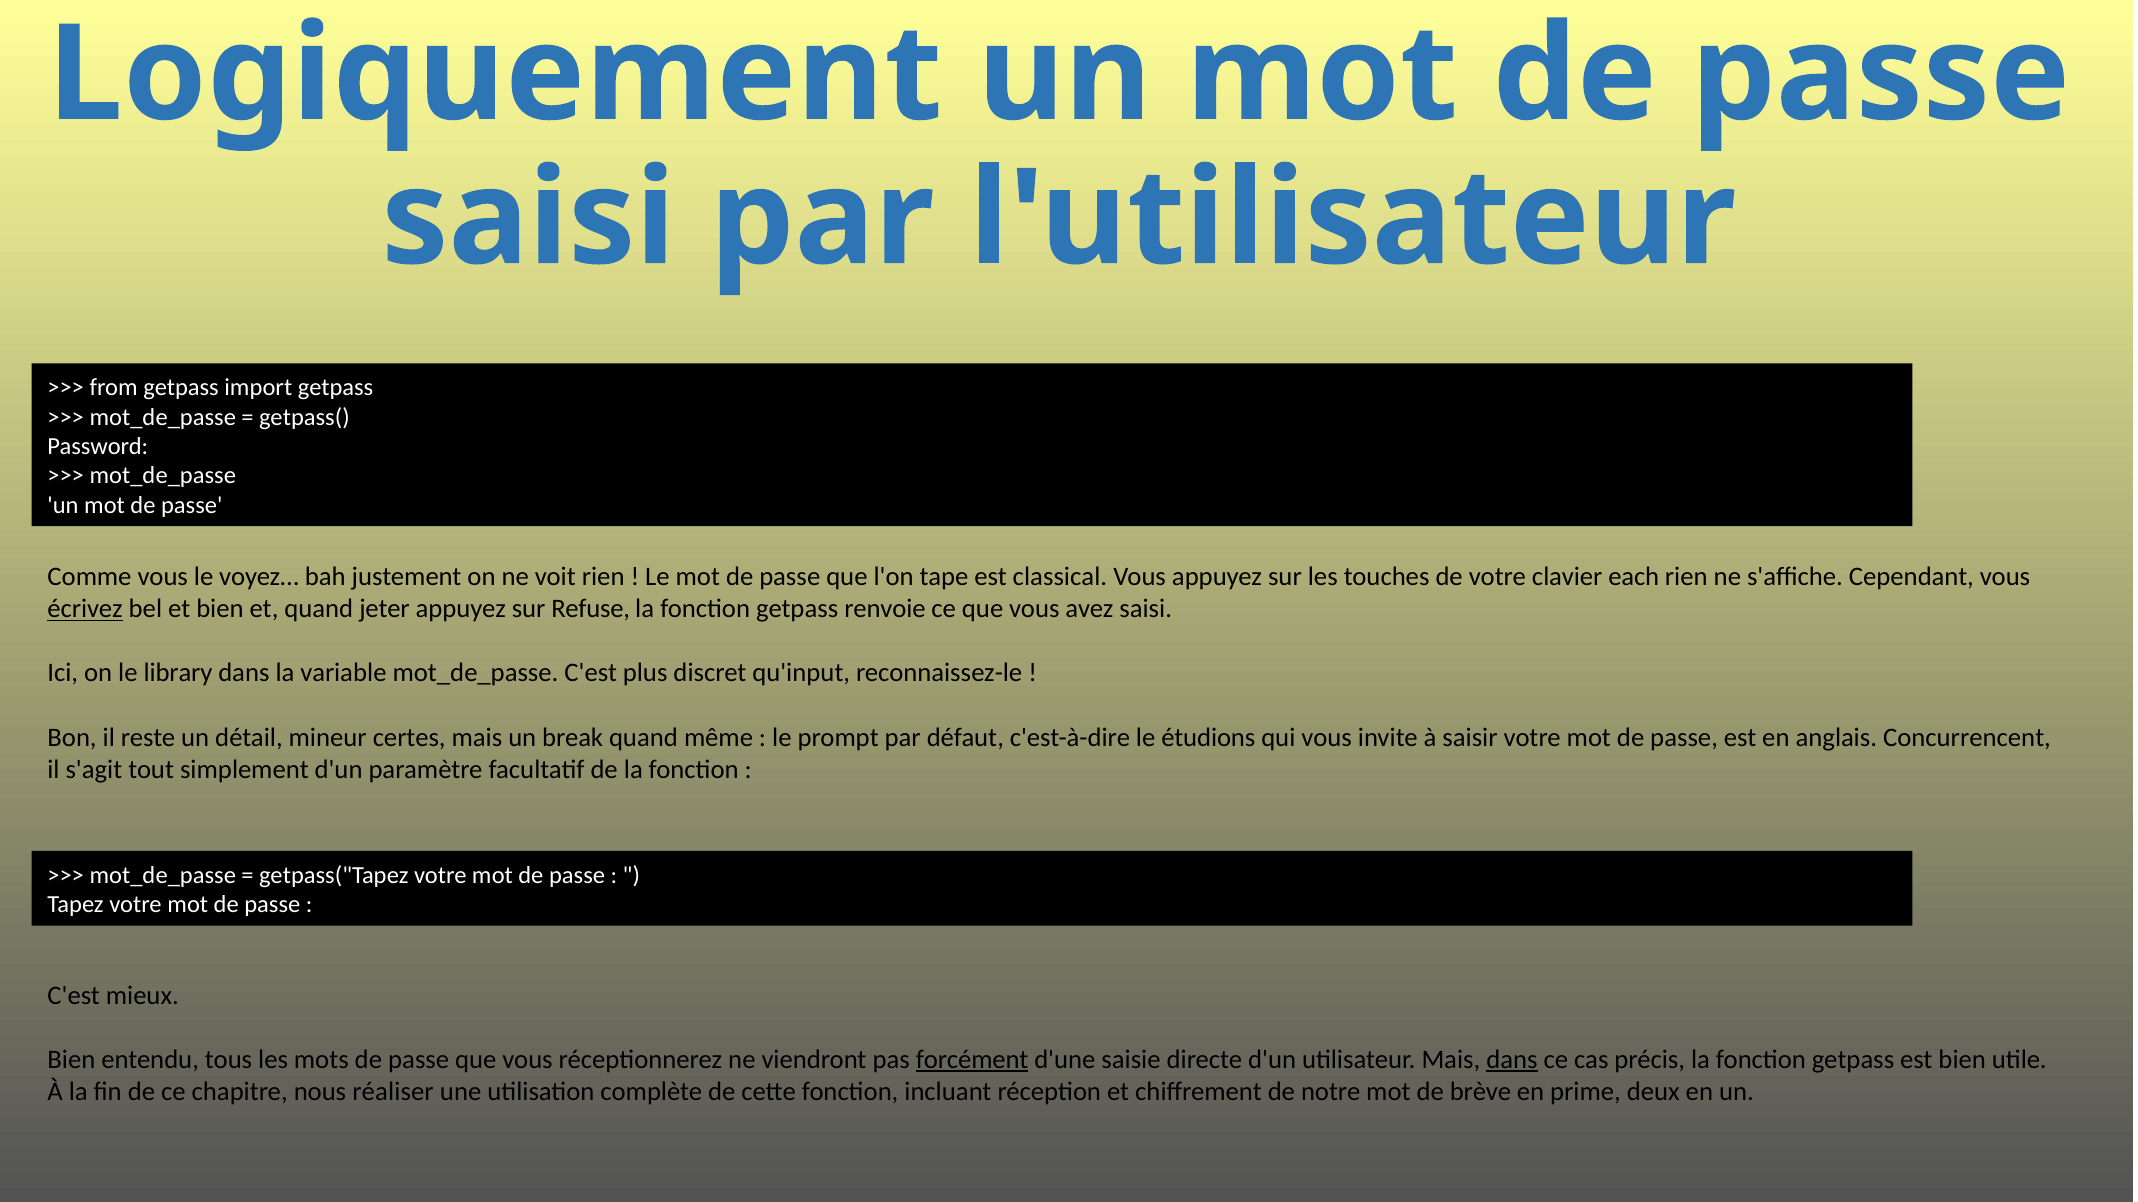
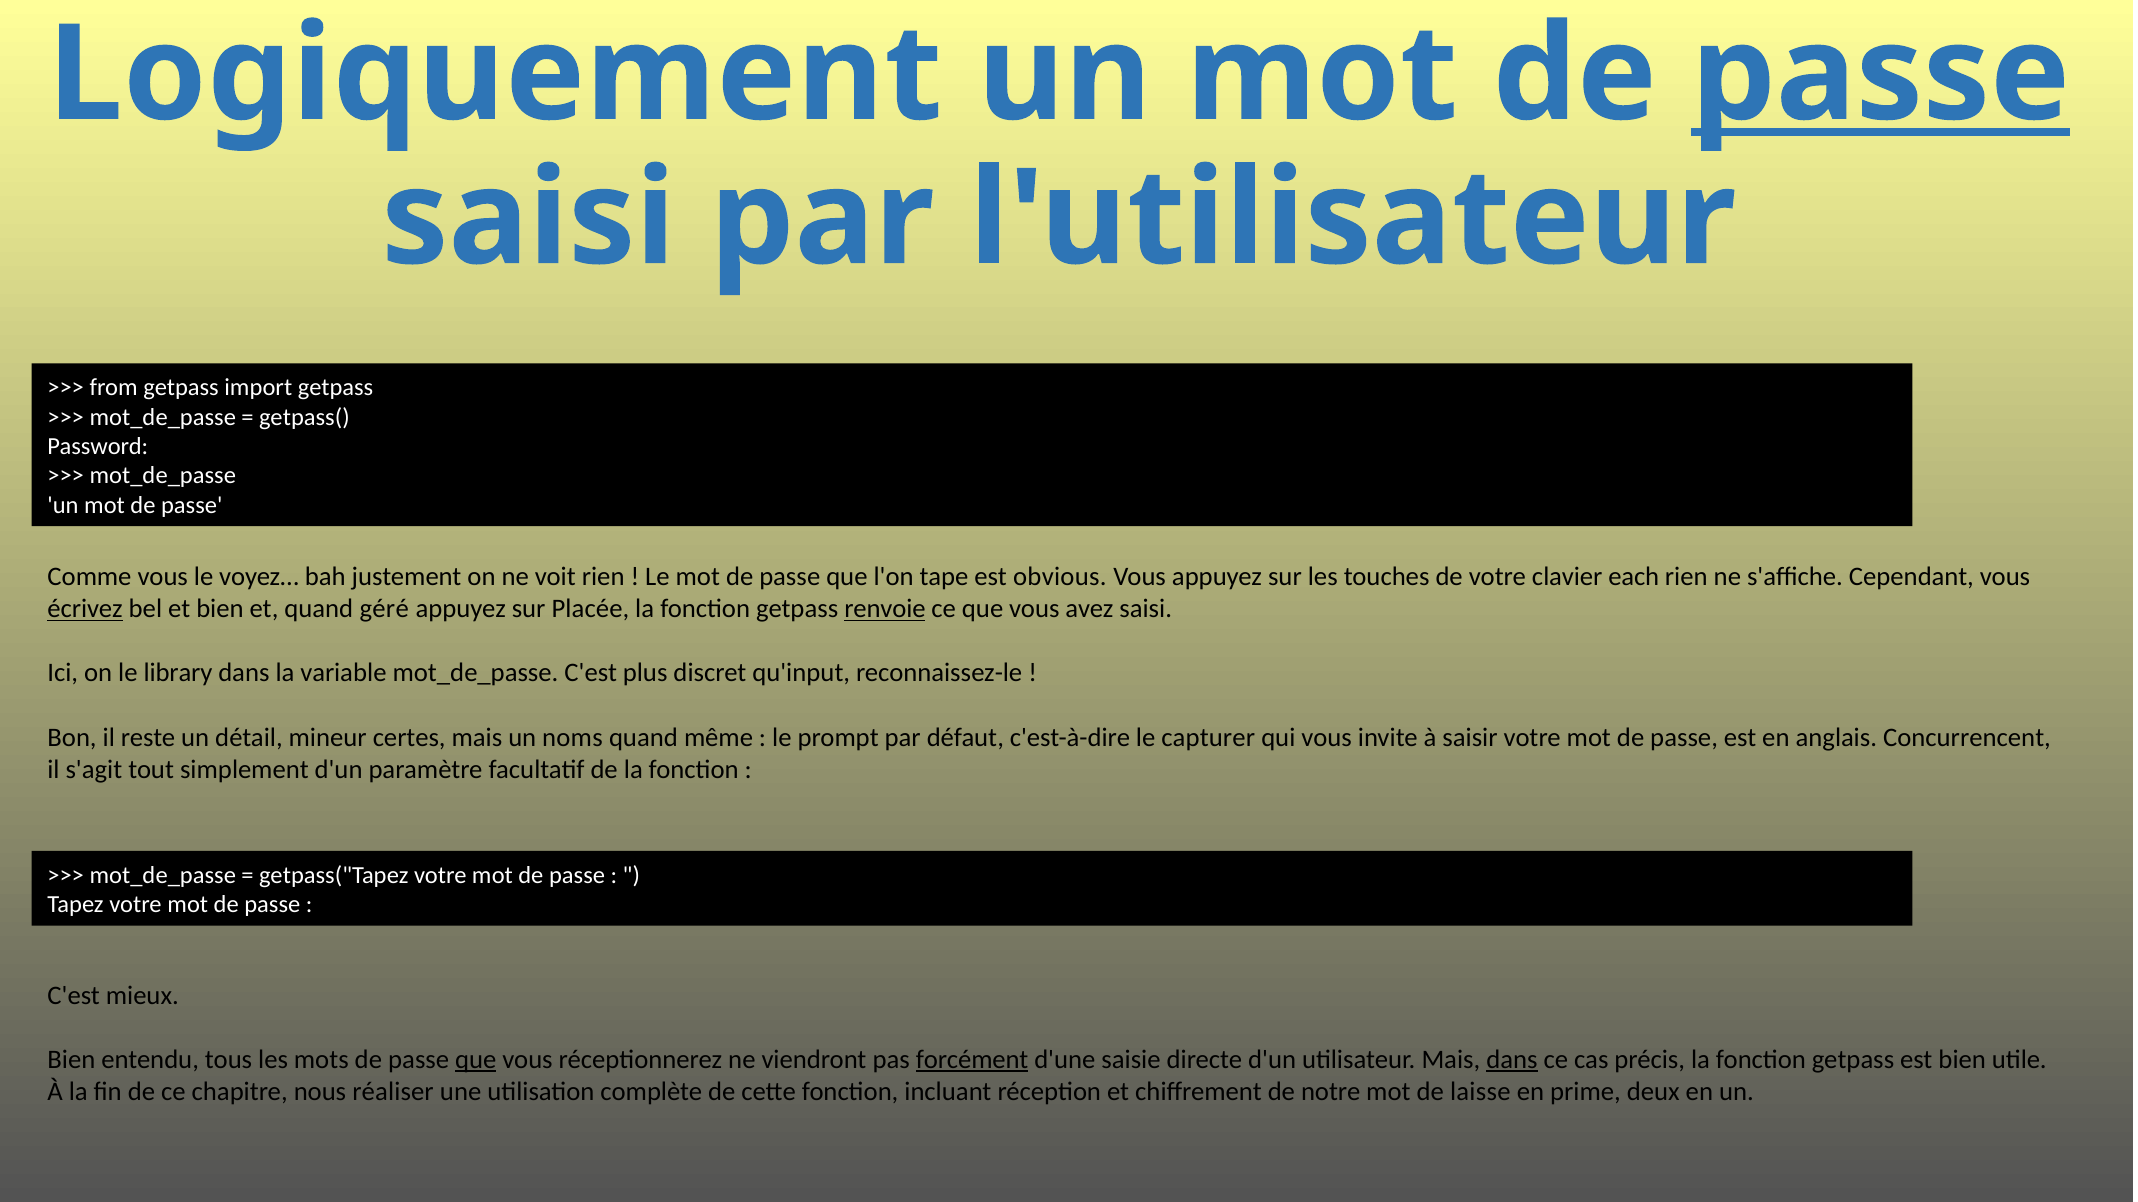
passe underline: none -> present (1881, 75)
classical: classical -> obvious (1060, 577)
jeter: jeter -> géré (384, 609)
Refuse: Refuse -> Placée (590, 609)
renvoie underline: none -> present (885, 609)
break: break -> noms (572, 738)
étudions: étudions -> capturer (1208, 738)
que underline: none -> present (476, 1060)
brève: brève -> laisse (1480, 1092)
